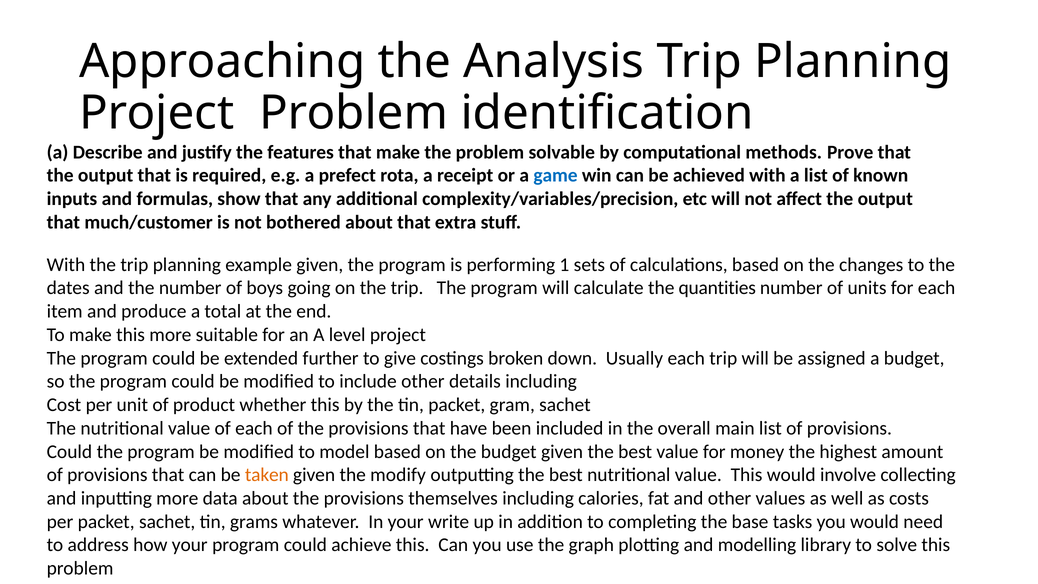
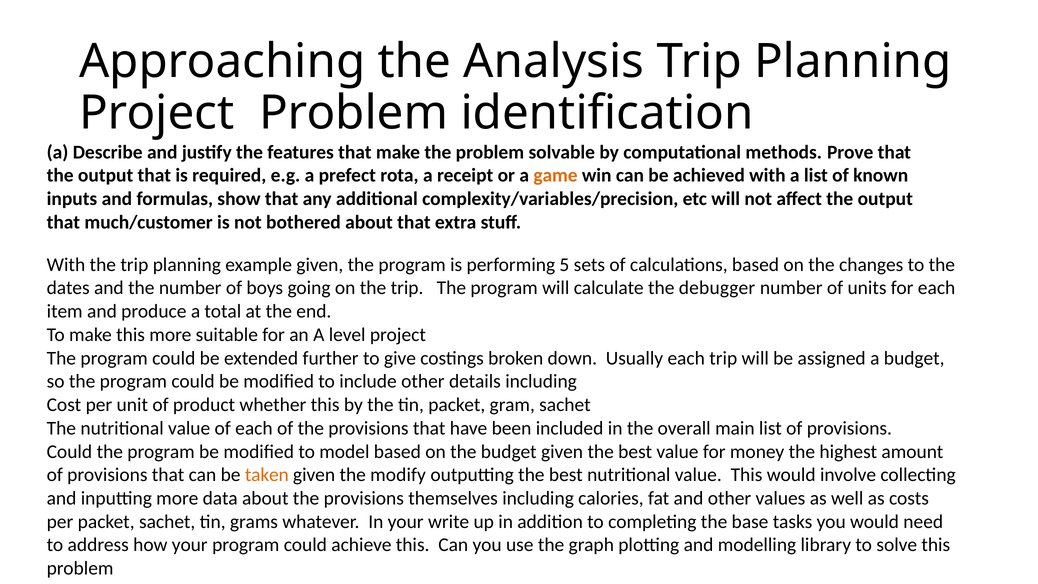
game colour: blue -> orange (555, 175)
1: 1 -> 5 (564, 265)
quantities: quantities -> debugger (717, 288)
